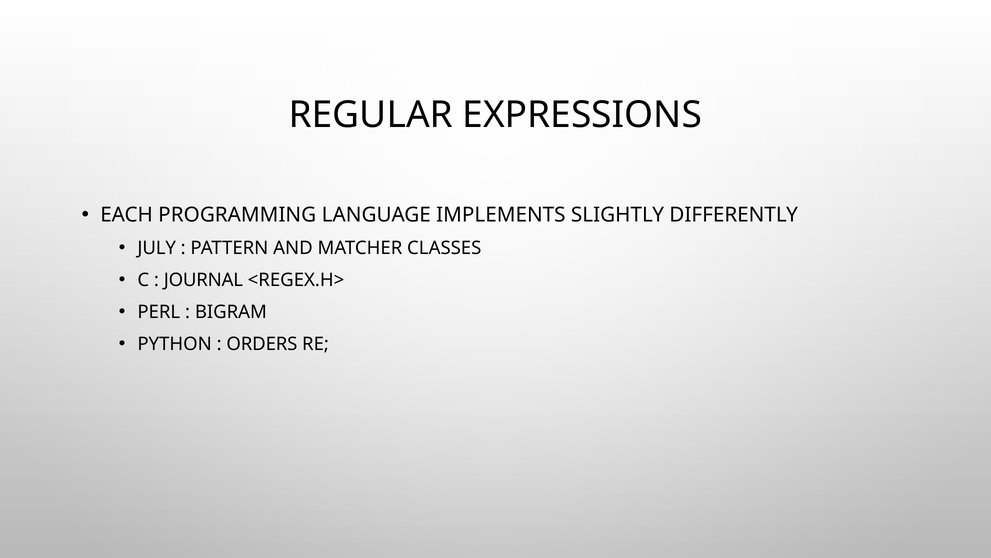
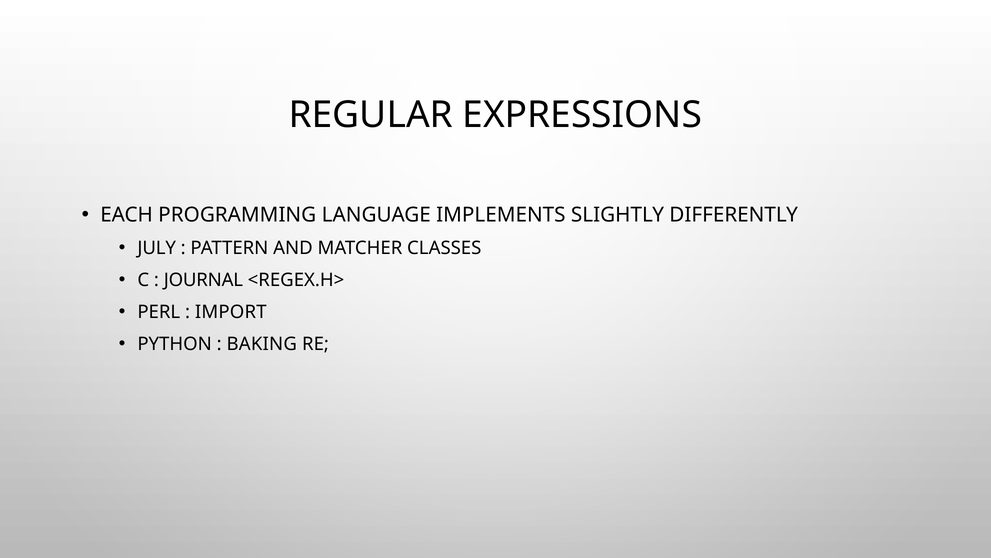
BIGRAM: BIGRAM -> IMPORT (231, 312)
ORDERS: ORDERS -> BAKING (262, 344)
